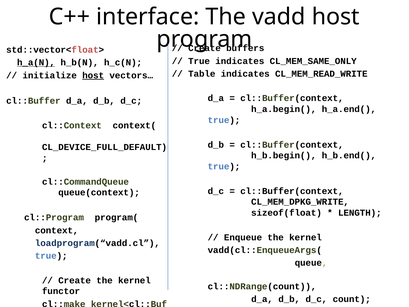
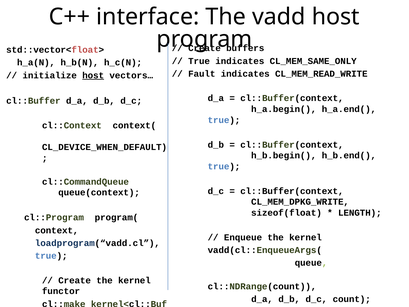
h_a(N underline: present -> none (36, 63)
Table: Table -> Fault (202, 74)
CL_DEVICE_FULL_DEFAULT: CL_DEVICE_FULL_DEFAULT -> CL_DEVICE_WHEN_DEFAULT (105, 147)
